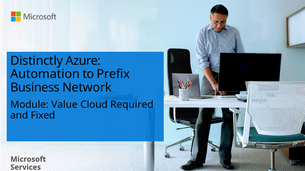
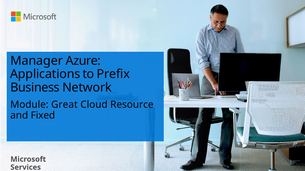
Distinctly: Distinctly -> Manager (37, 61)
Automation: Automation -> Applications (45, 74)
Value: Value -> Great (64, 105)
Required: Required -> Resource (132, 105)
